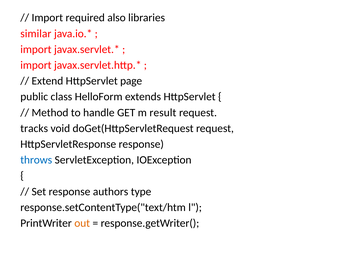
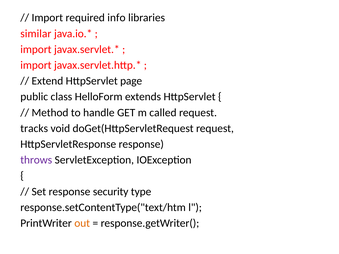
also: also -> info (116, 18)
result: result -> called (163, 113)
throws colour: blue -> purple (36, 160)
authors: authors -> security (111, 192)
